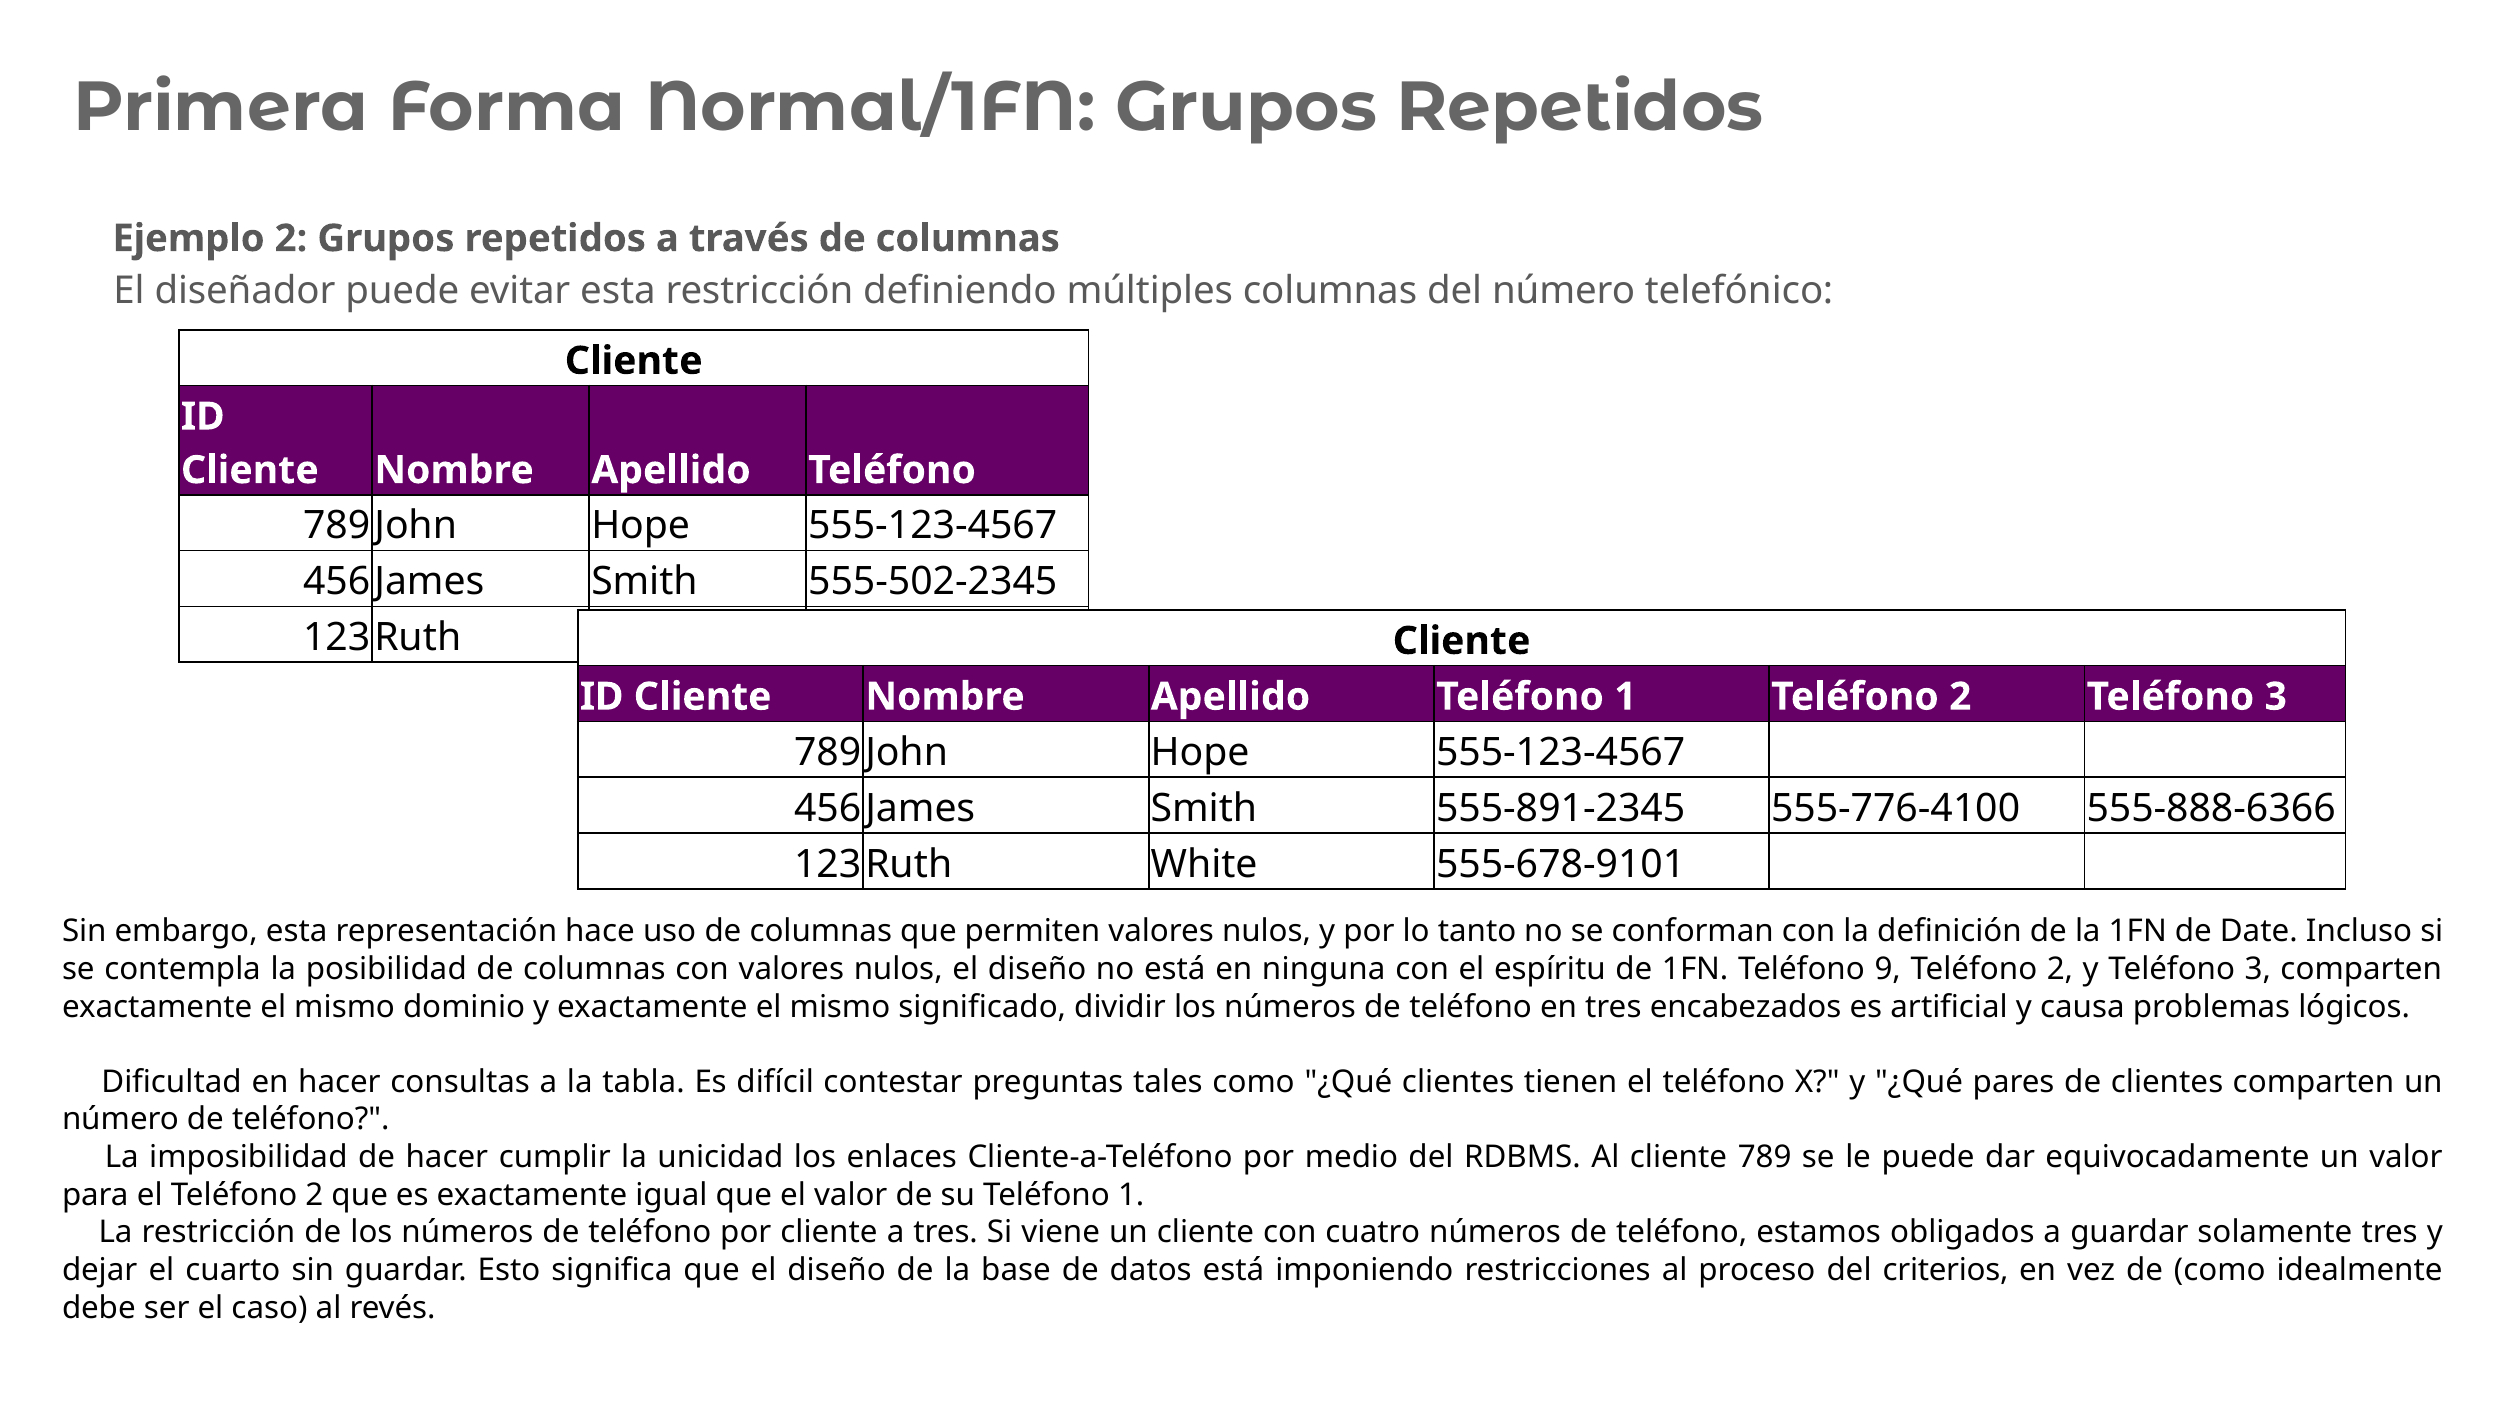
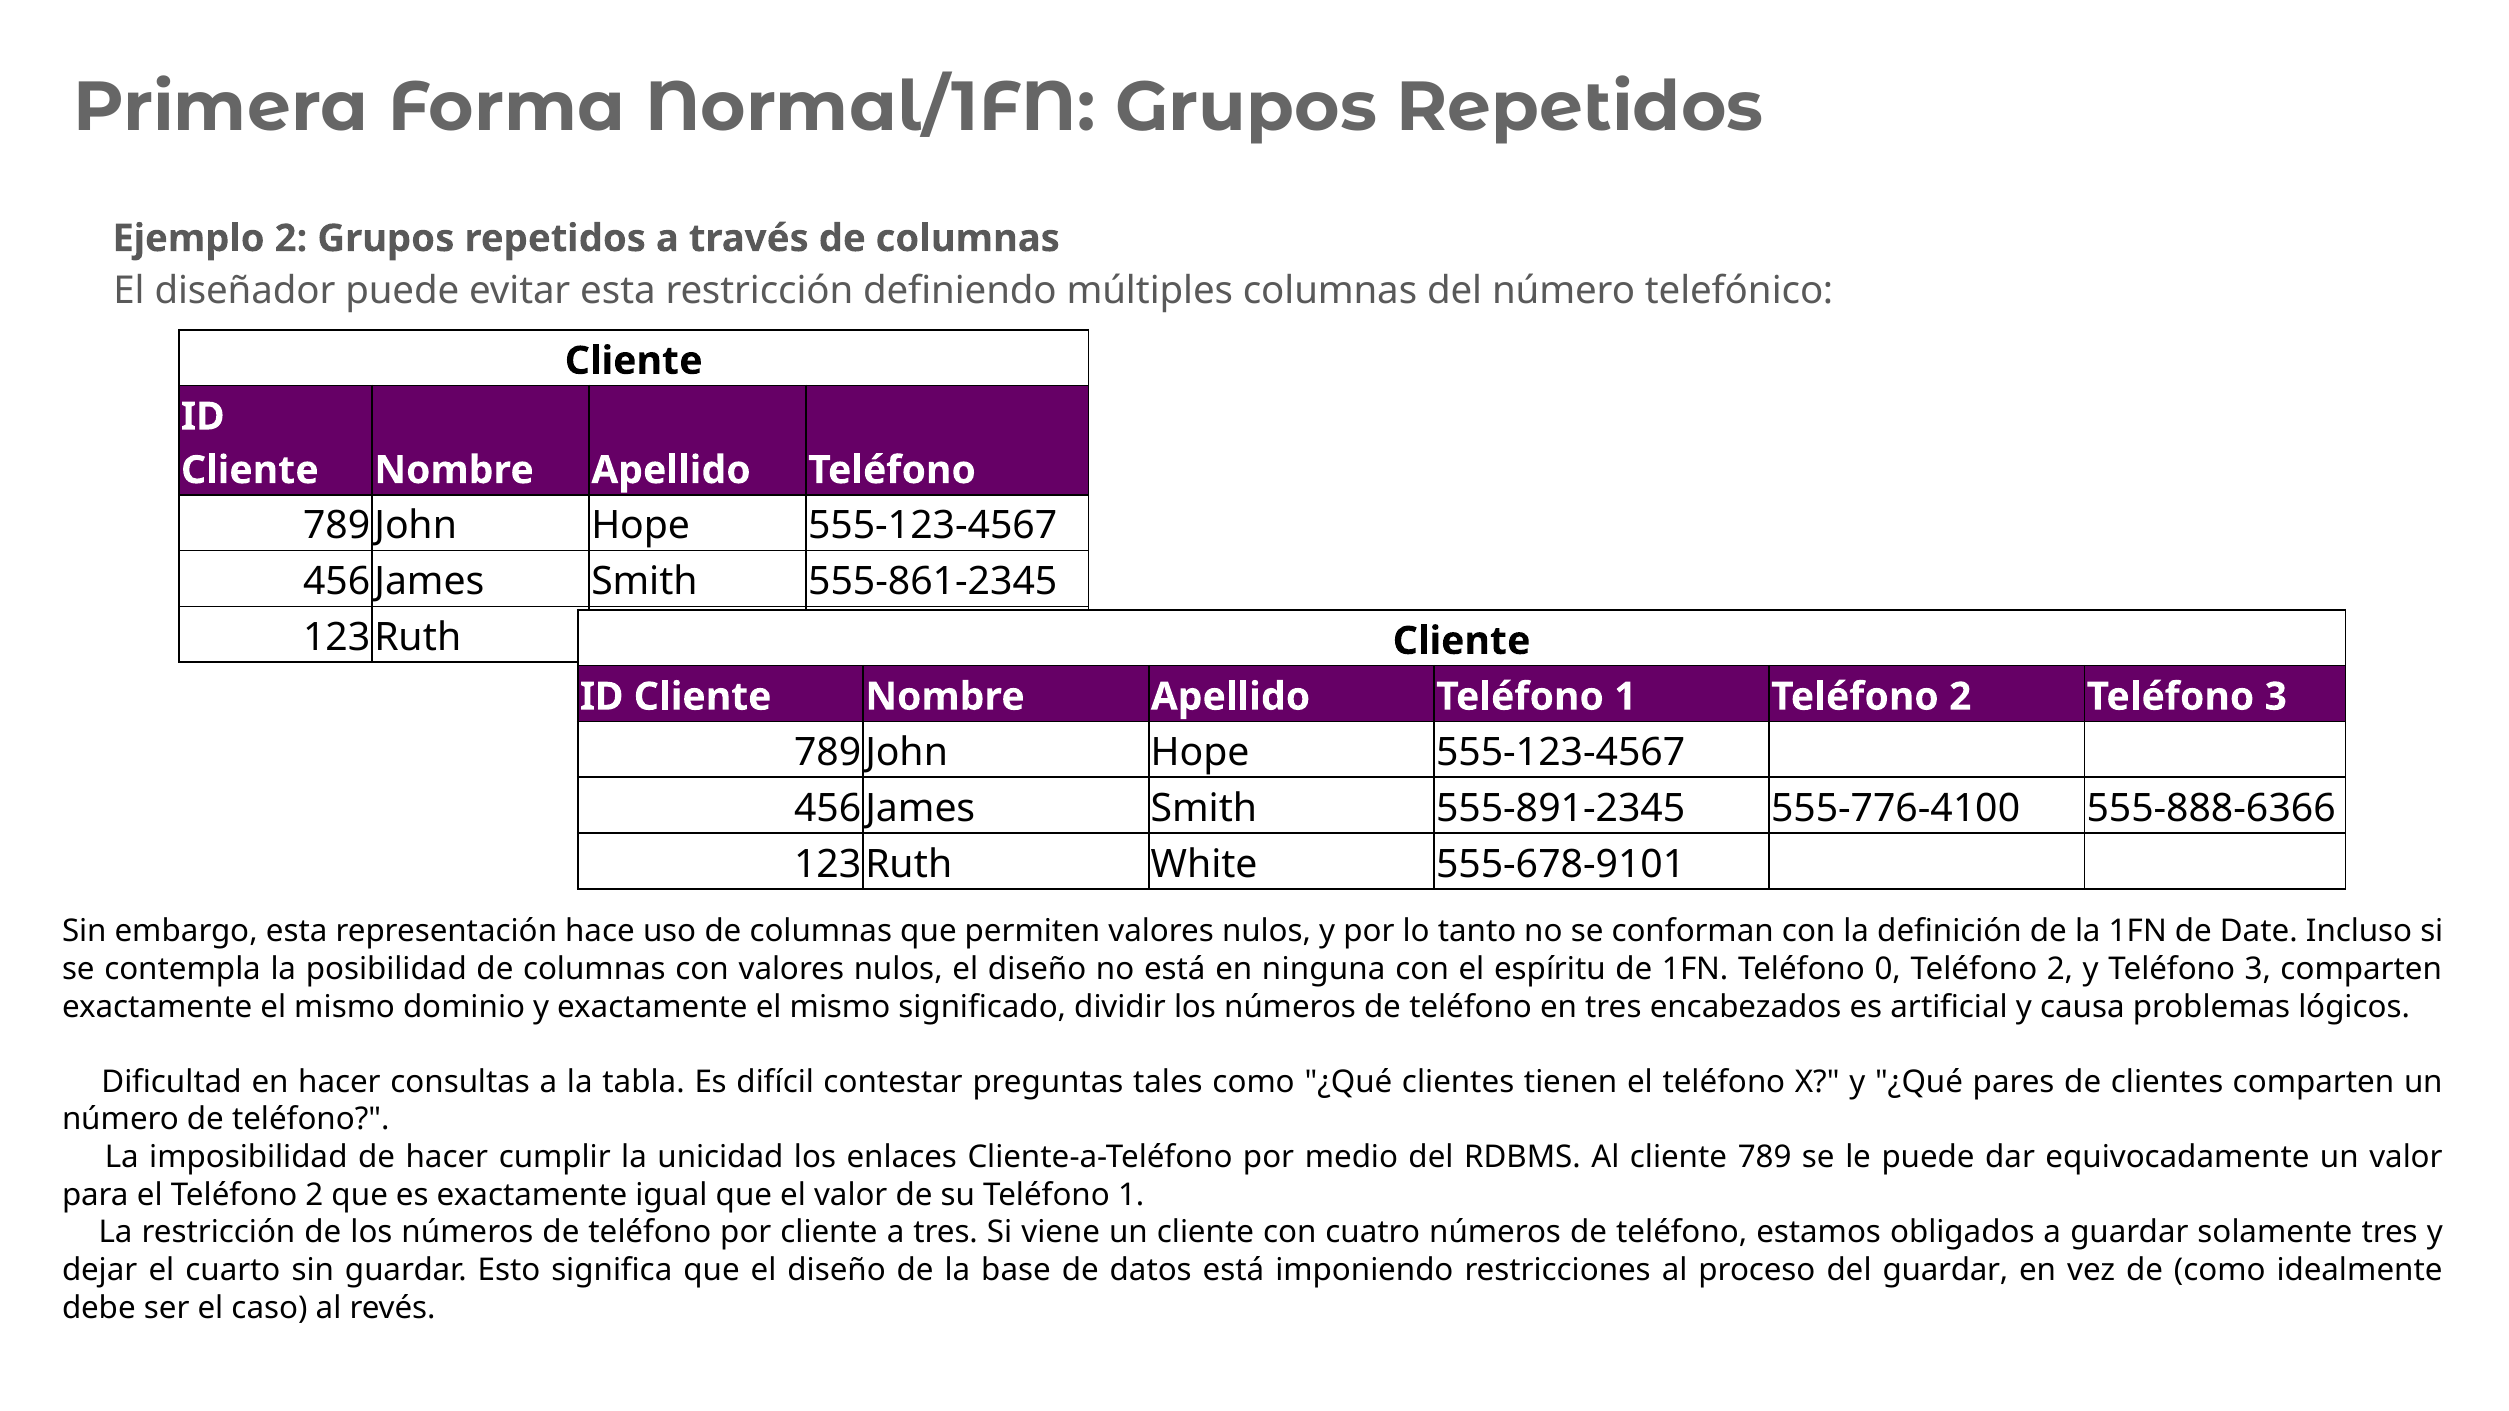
555-502-2345: 555-502-2345 -> 555-861-2345 (933, 582)
9: 9 -> 0 (1888, 969)
del criterios: criterios -> guardar (1945, 1270)
